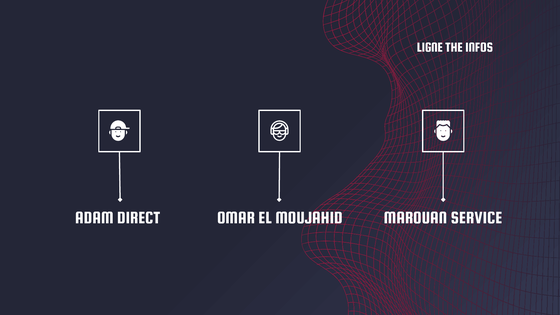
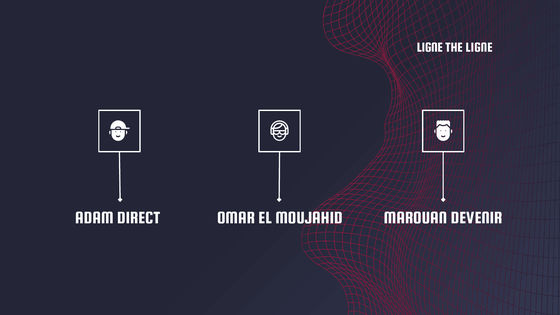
THE INFOS: INFOS -> LIGNE (479, 47)
SERVICE: SERVICE -> DEVENIR (477, 218)
